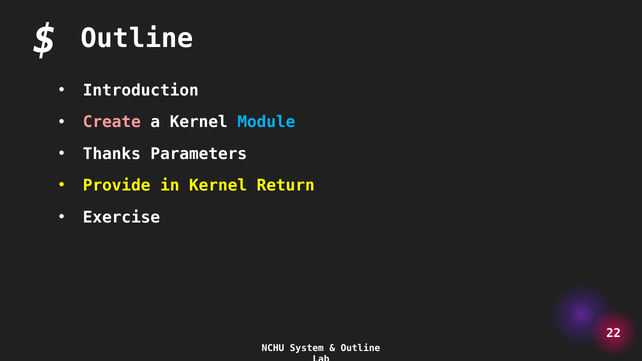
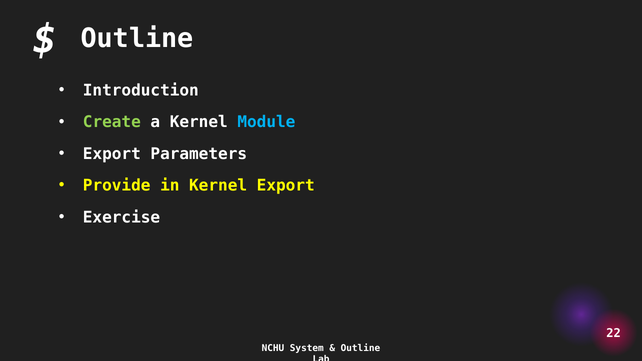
Create colour: pink -> light green (112, 122)
Thanks: Thanks -> Export (112, 154)
Kernel Return: Return -> Export (286, 186)
